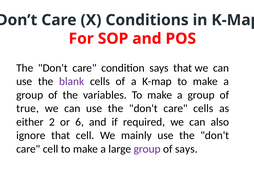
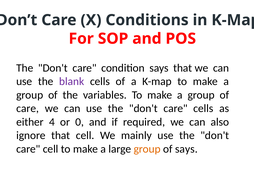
true: true -> care (28, 109)
2: 2 -> 4 (52, 122)
6: 6 -> 0 (80, 122)
group colour: purple -> orange (147, 149)
